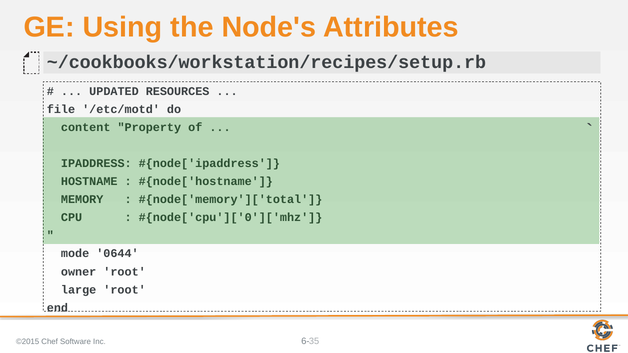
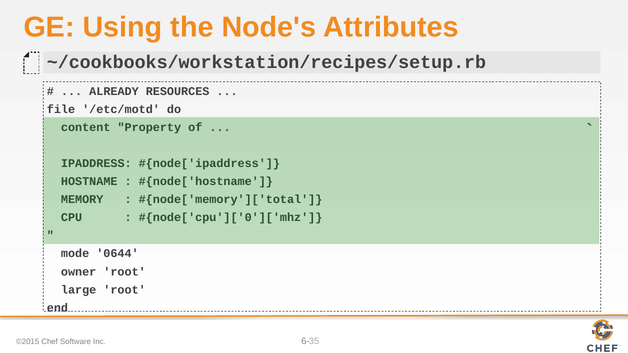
UPDATED: UPDATED -> ALREADY (114, 91)
